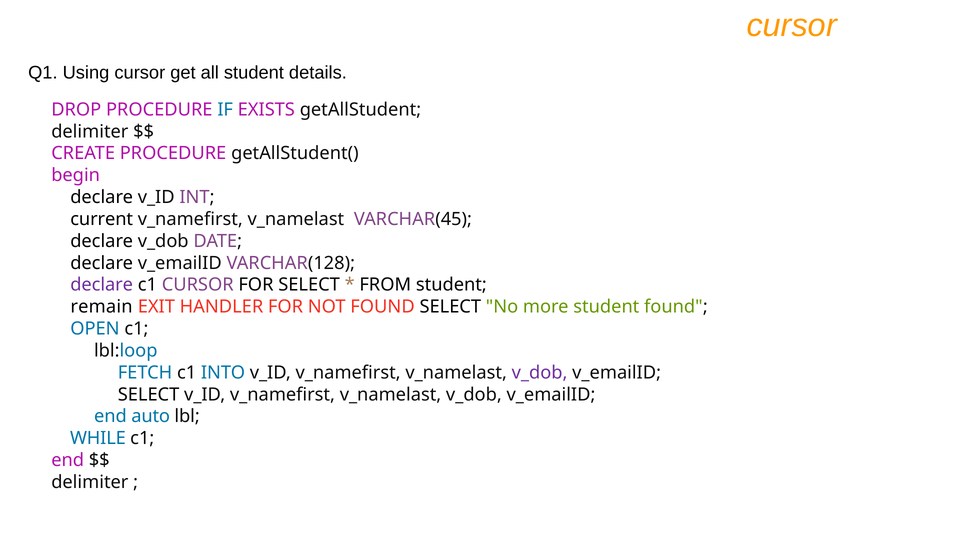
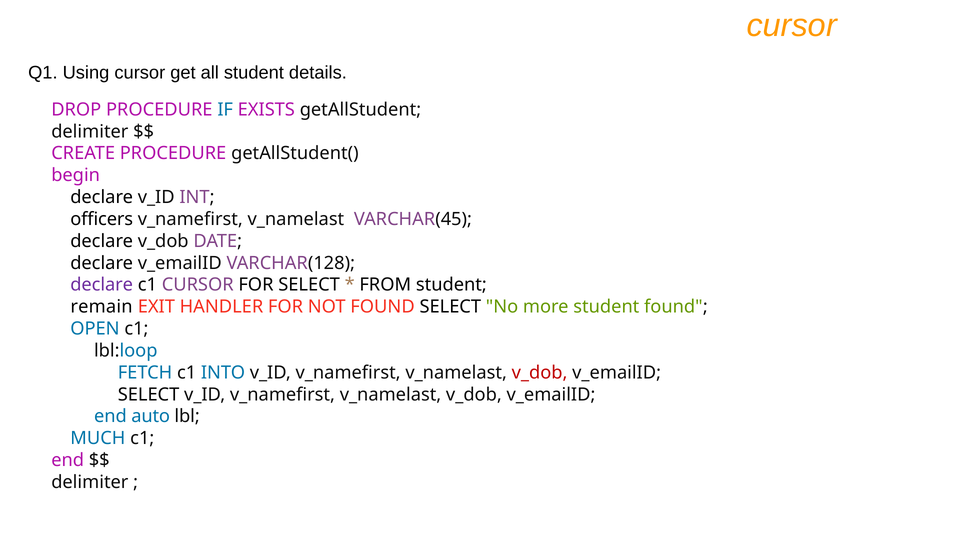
current: current -> officers (102, 219)
v_dob colour: purple -> red (540, 373)
WHILE: WHILE -> MUCH (98, 439)
